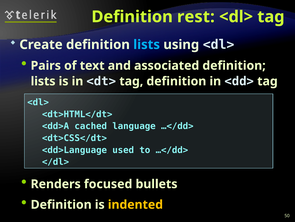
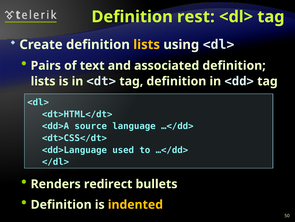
lists colour: light blue -> yellow (147, 44)
cached: cached -> source (91, 126)
focused: focused -> redirect (108, 183)
